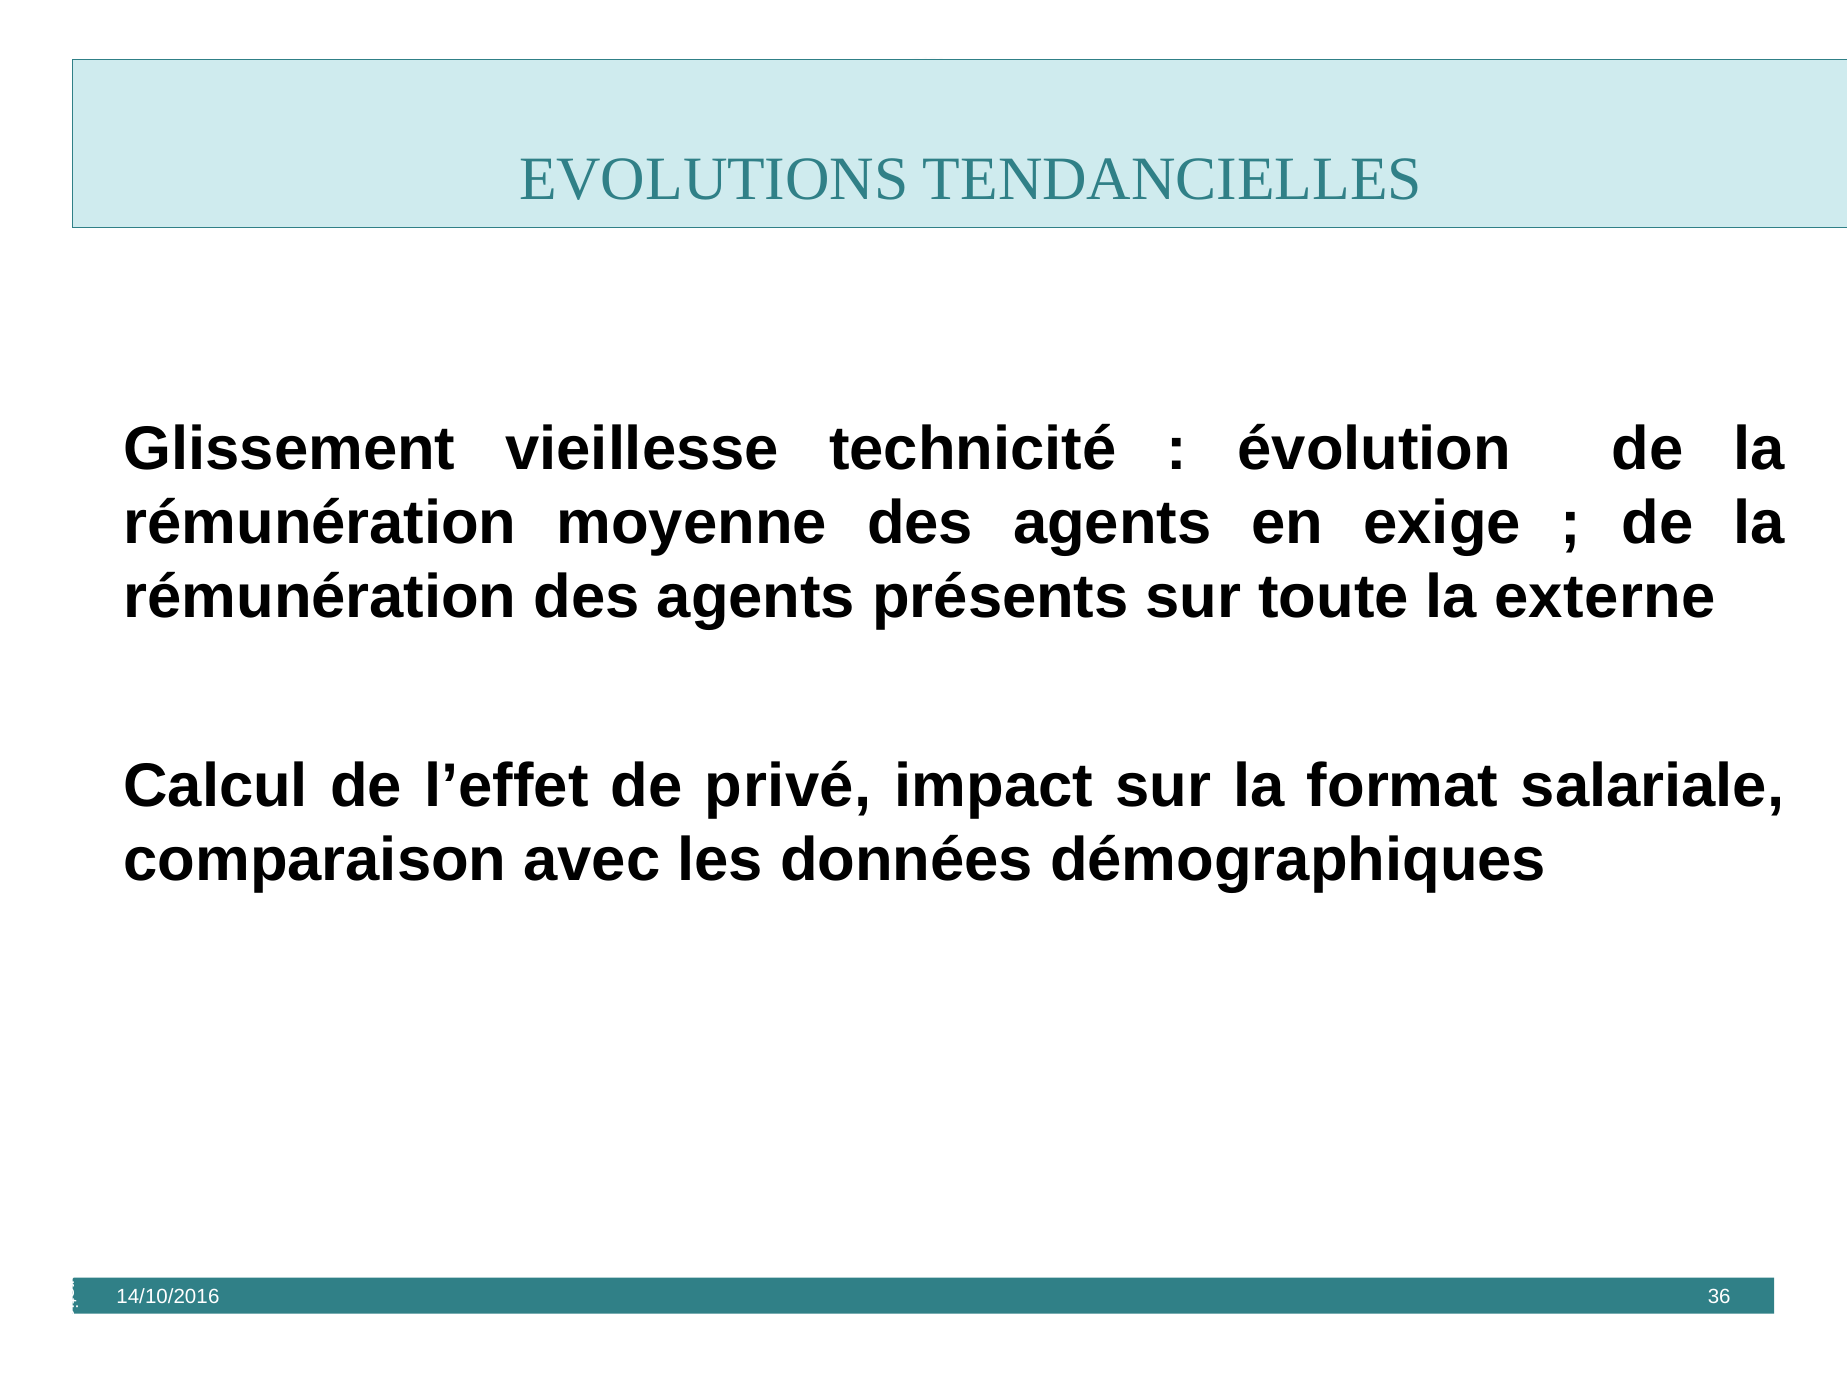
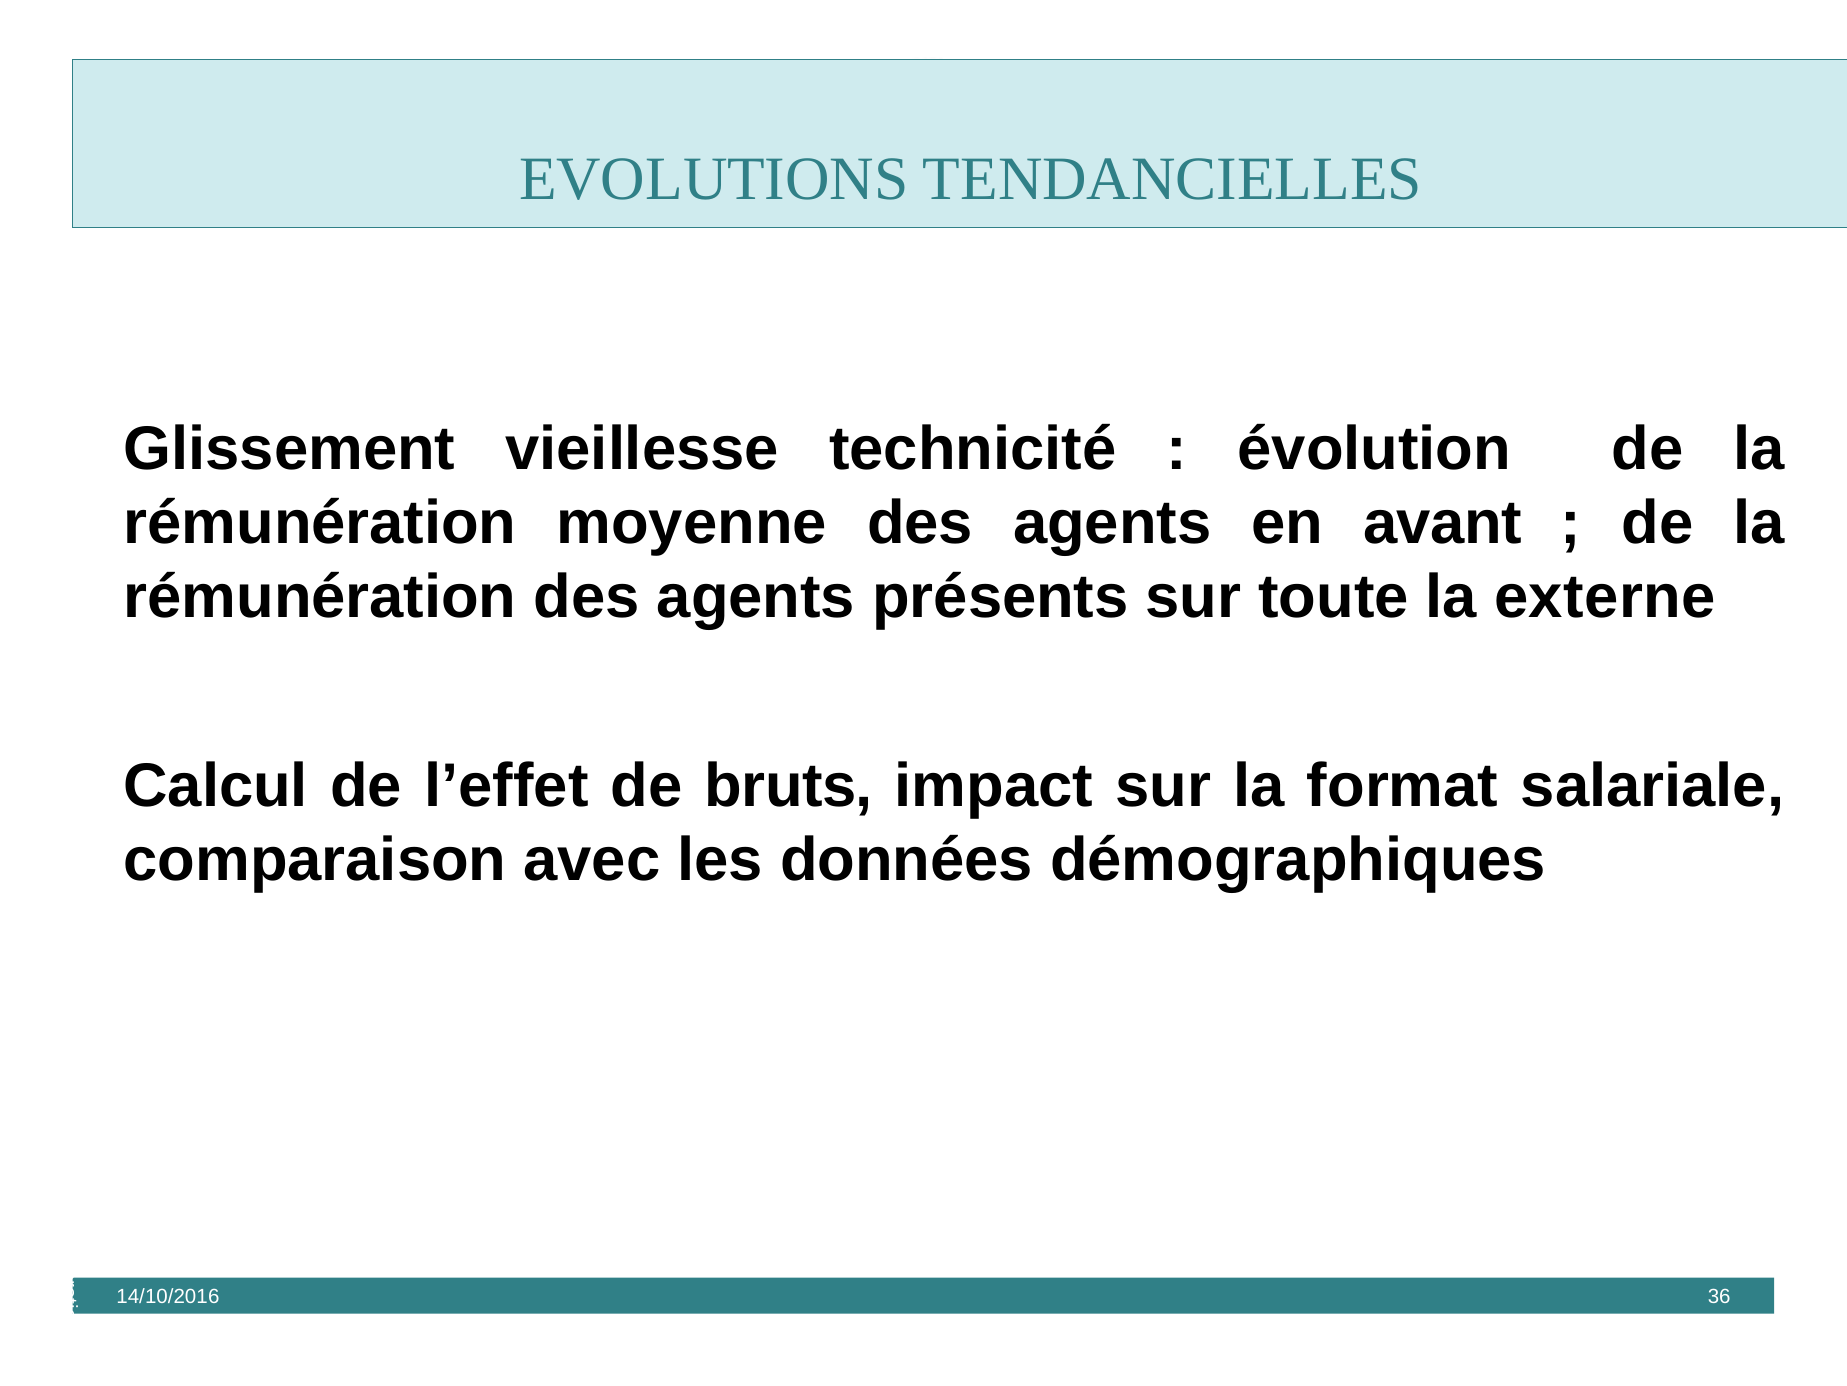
exige: exige -> avant (1442, 523)
privé: privé -> bruts (789, 786)
